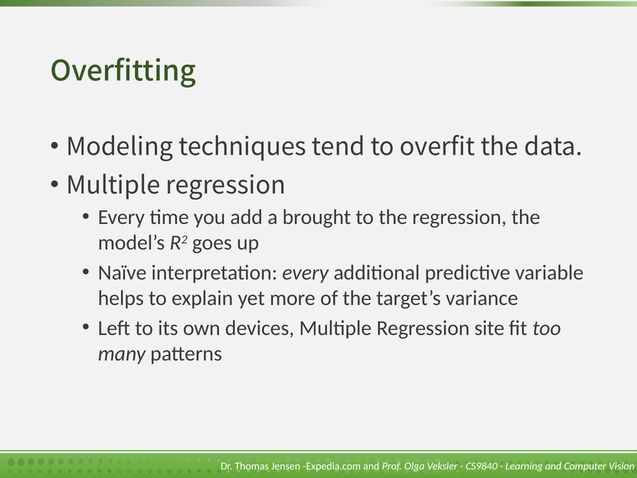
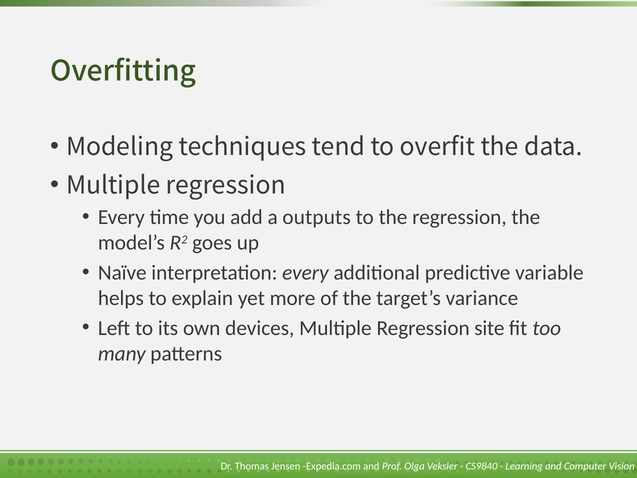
brought: brought -> outputs (317, 217)
